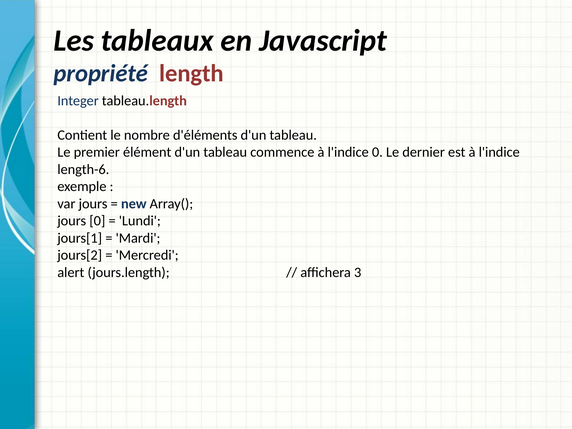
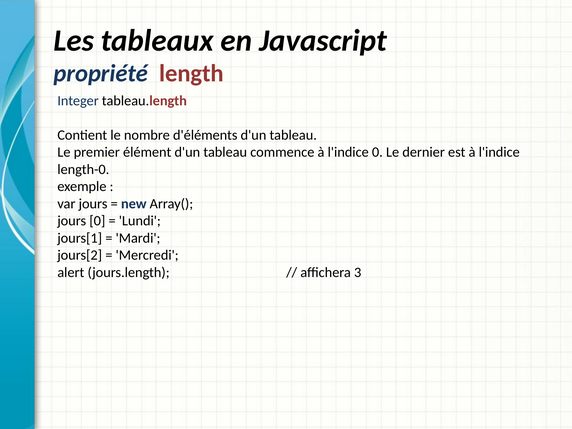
length-6: length-6 -> length-0 (83, 169)
